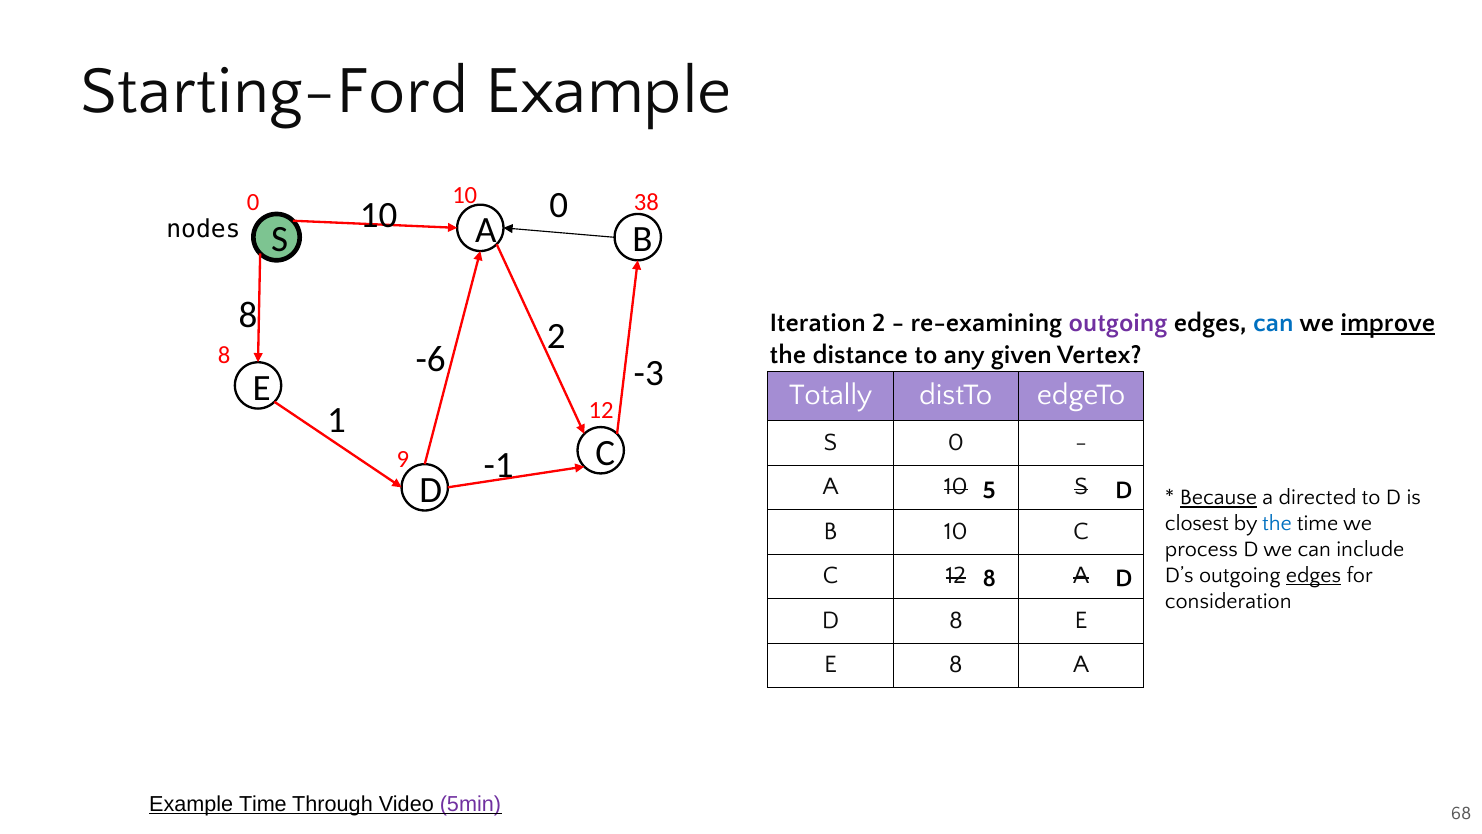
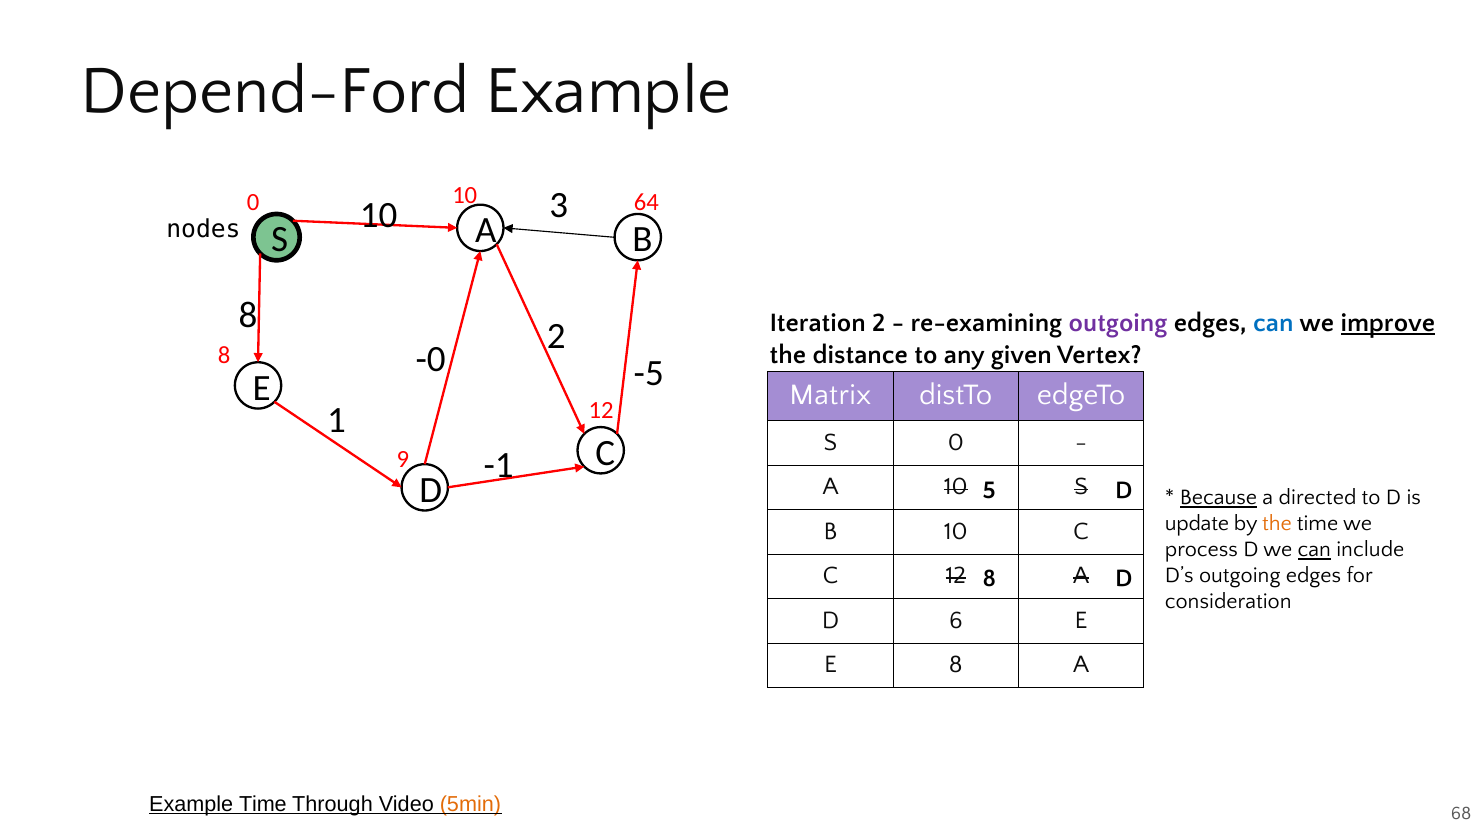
Starting-Ford: Starting-Ford -> Depend-Ford (275, 91)
38: 38 -> 64 (646, 203)
10 0: 0 -> 3 (559, 206)
-6: -6 -> -0 (431, 359)
-3: -3 -> -5 (649, 374)
Totally: Totally -> Matrix (830, 395)
closest: closest -> update (1197, 523)
the colour: blue -> orange (1277, 523)
can underline: none -> present (1314, 549)
edges underline: present -> none (1314, 575)
8: 8 -> 6 (956, 620)
5min colour: purple -> orange (470, 804)
